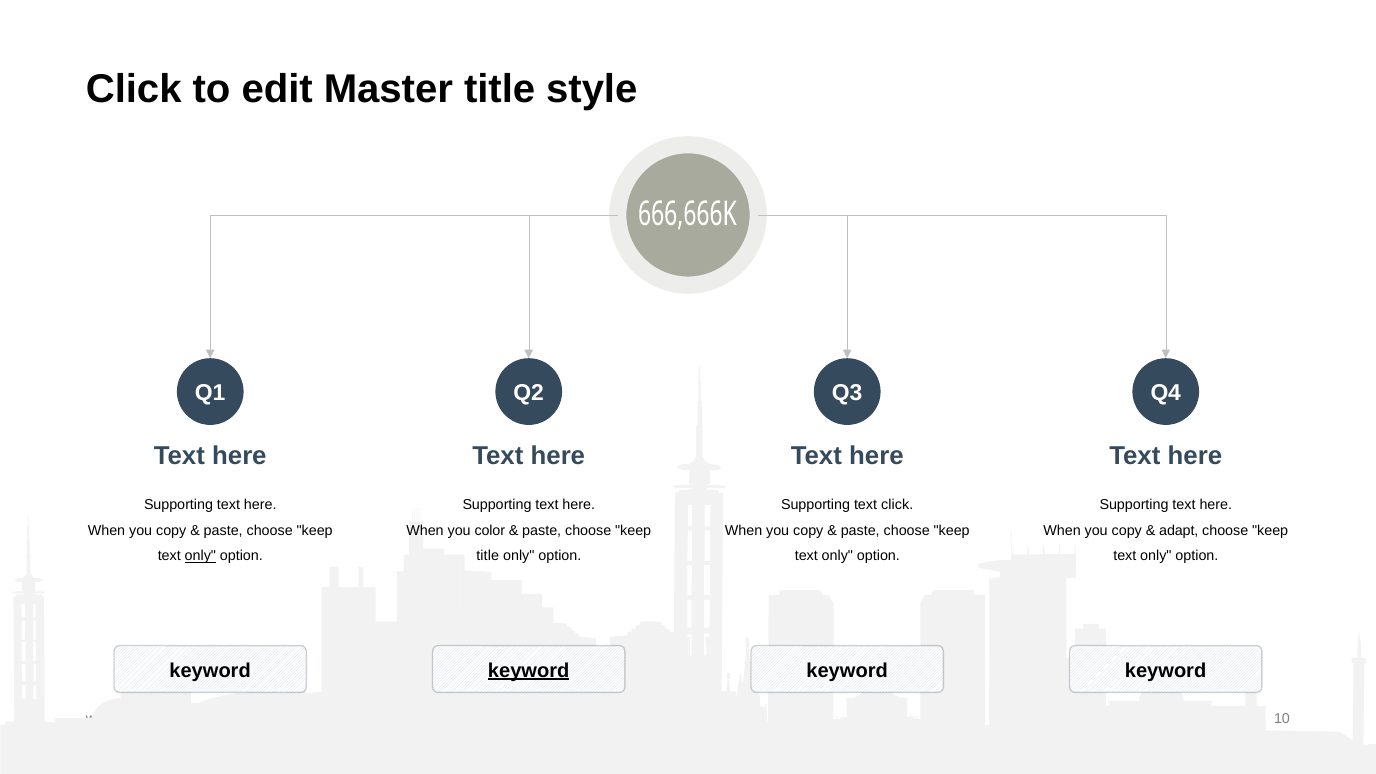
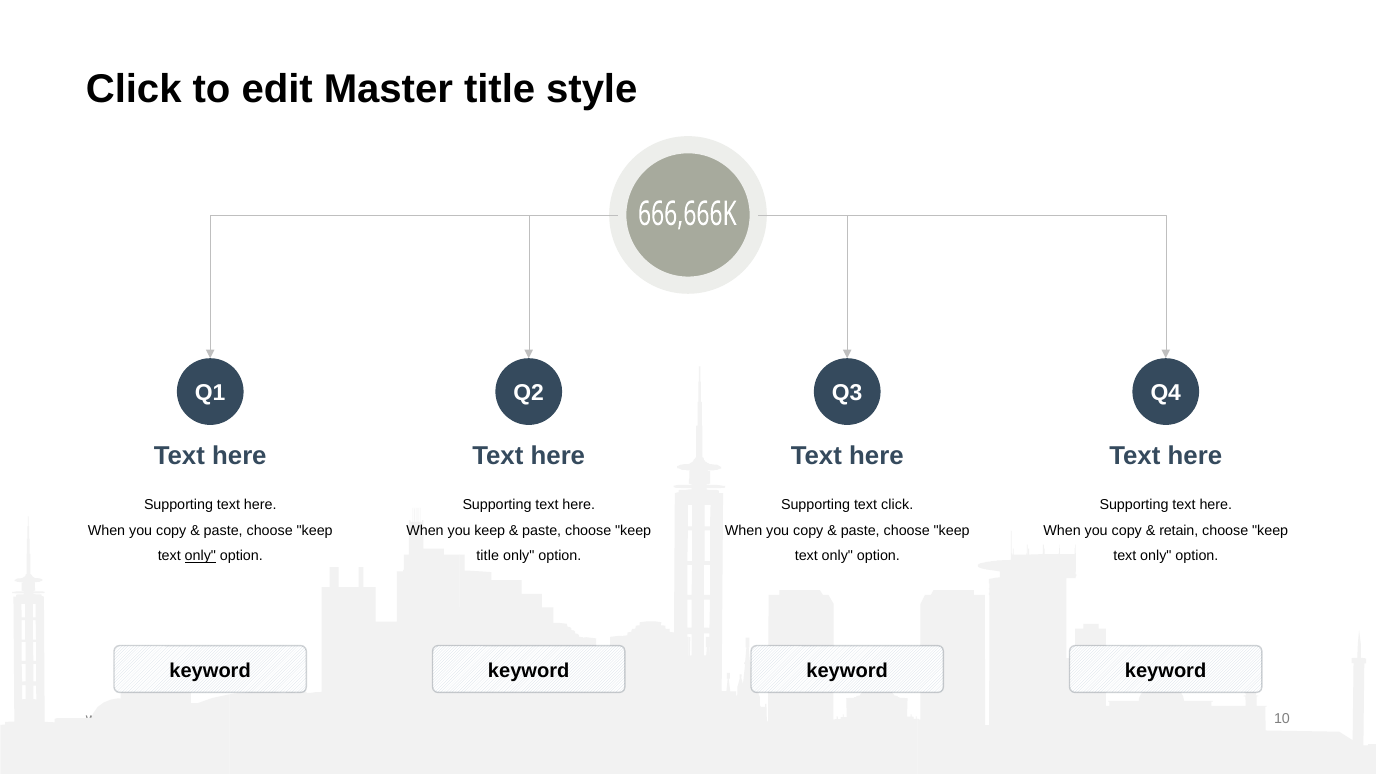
you color: color -> keep (490, 530)
adapt: adapt -> retain (1179, 530)
keyword underline: present -> none (529, 670)
